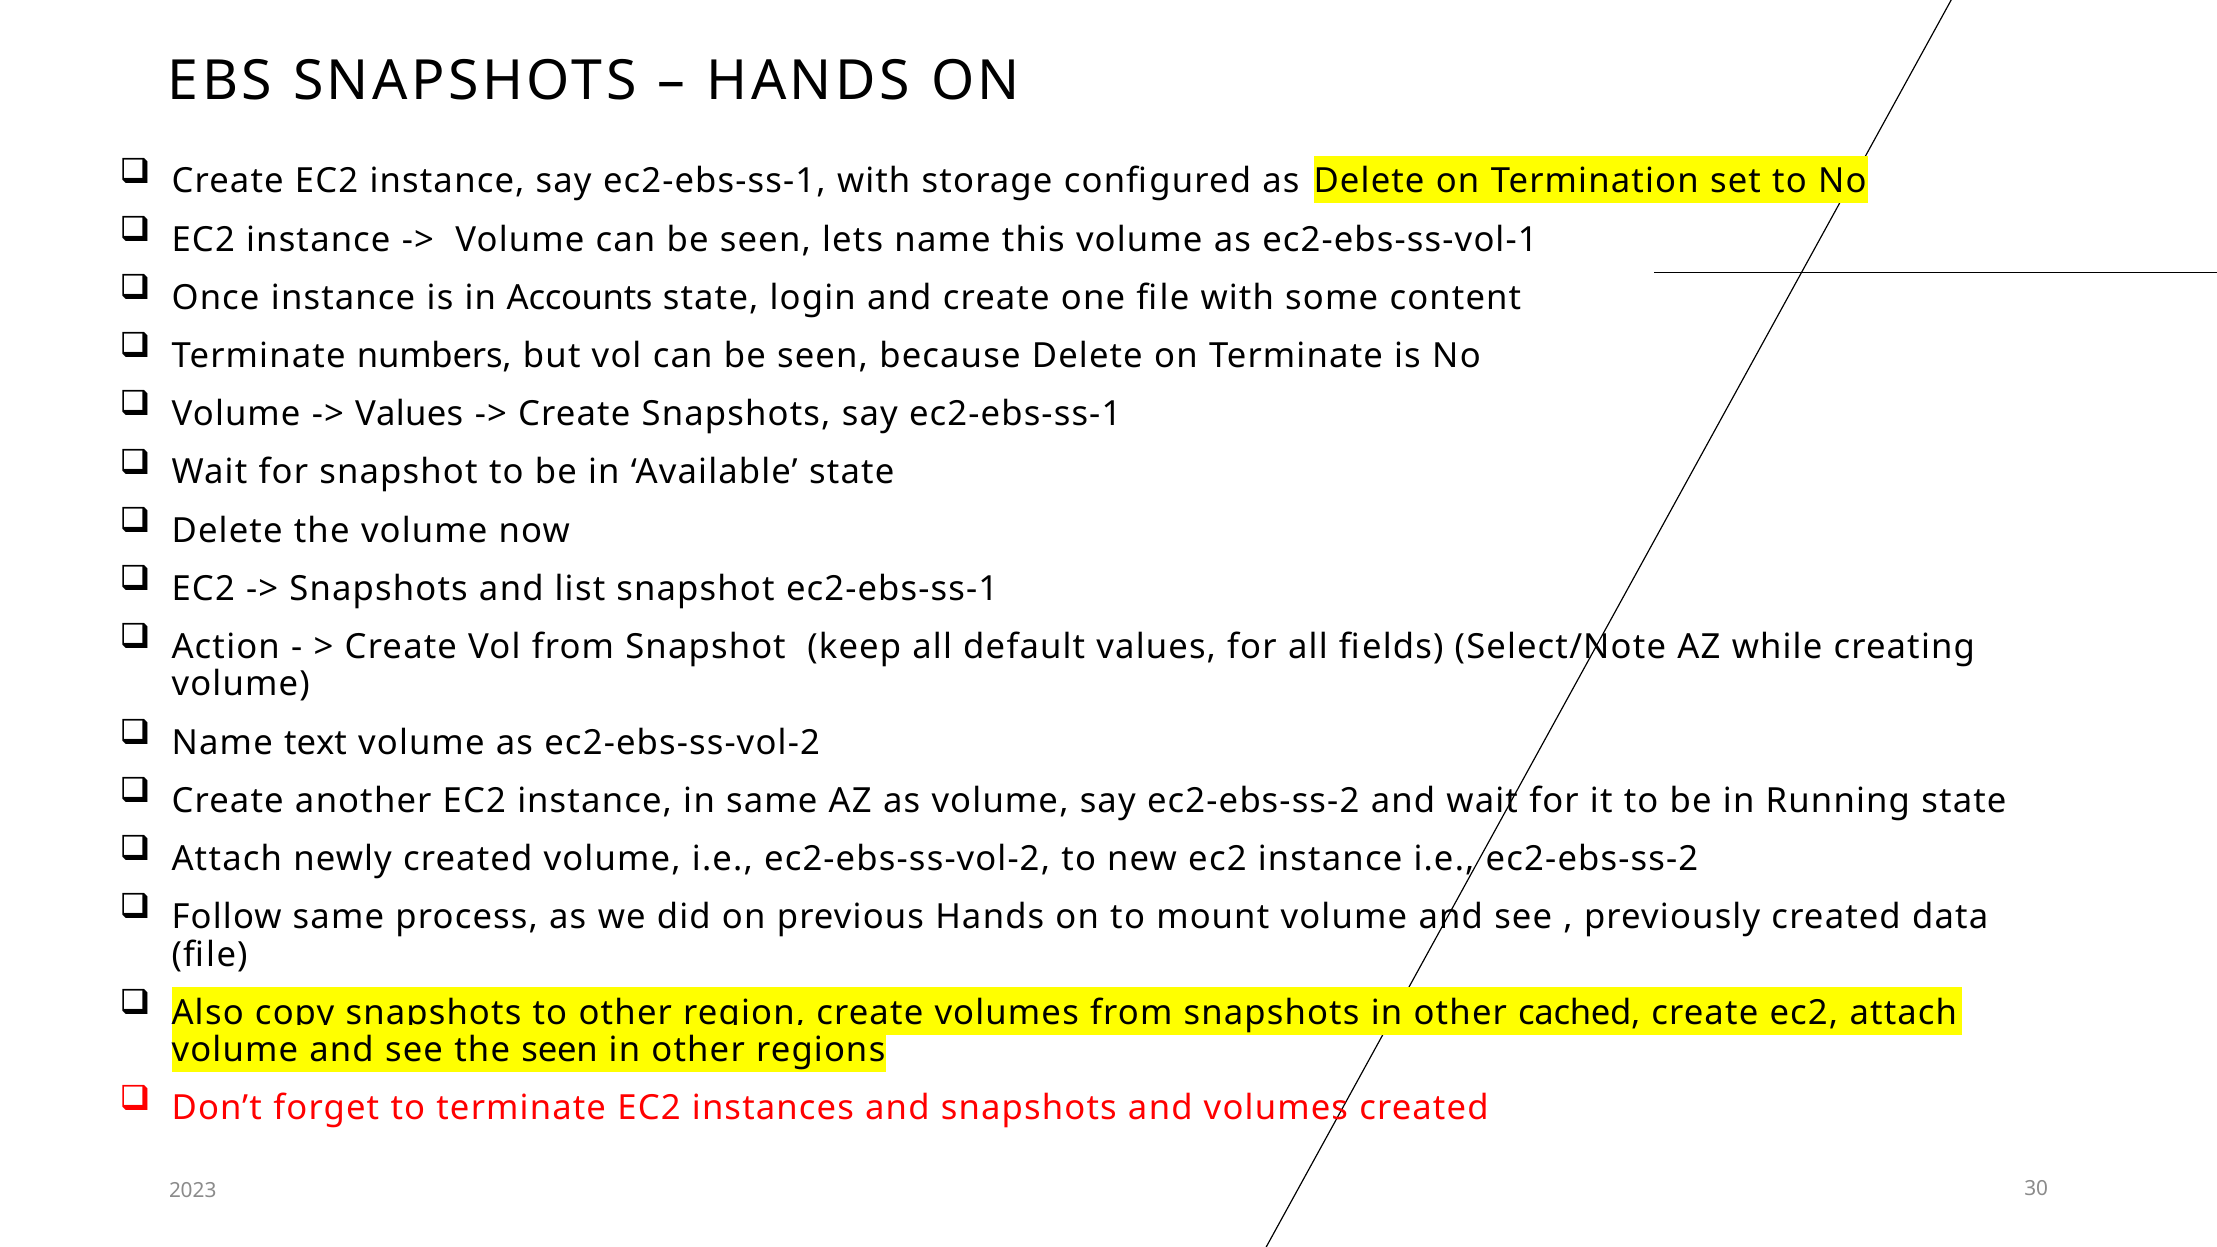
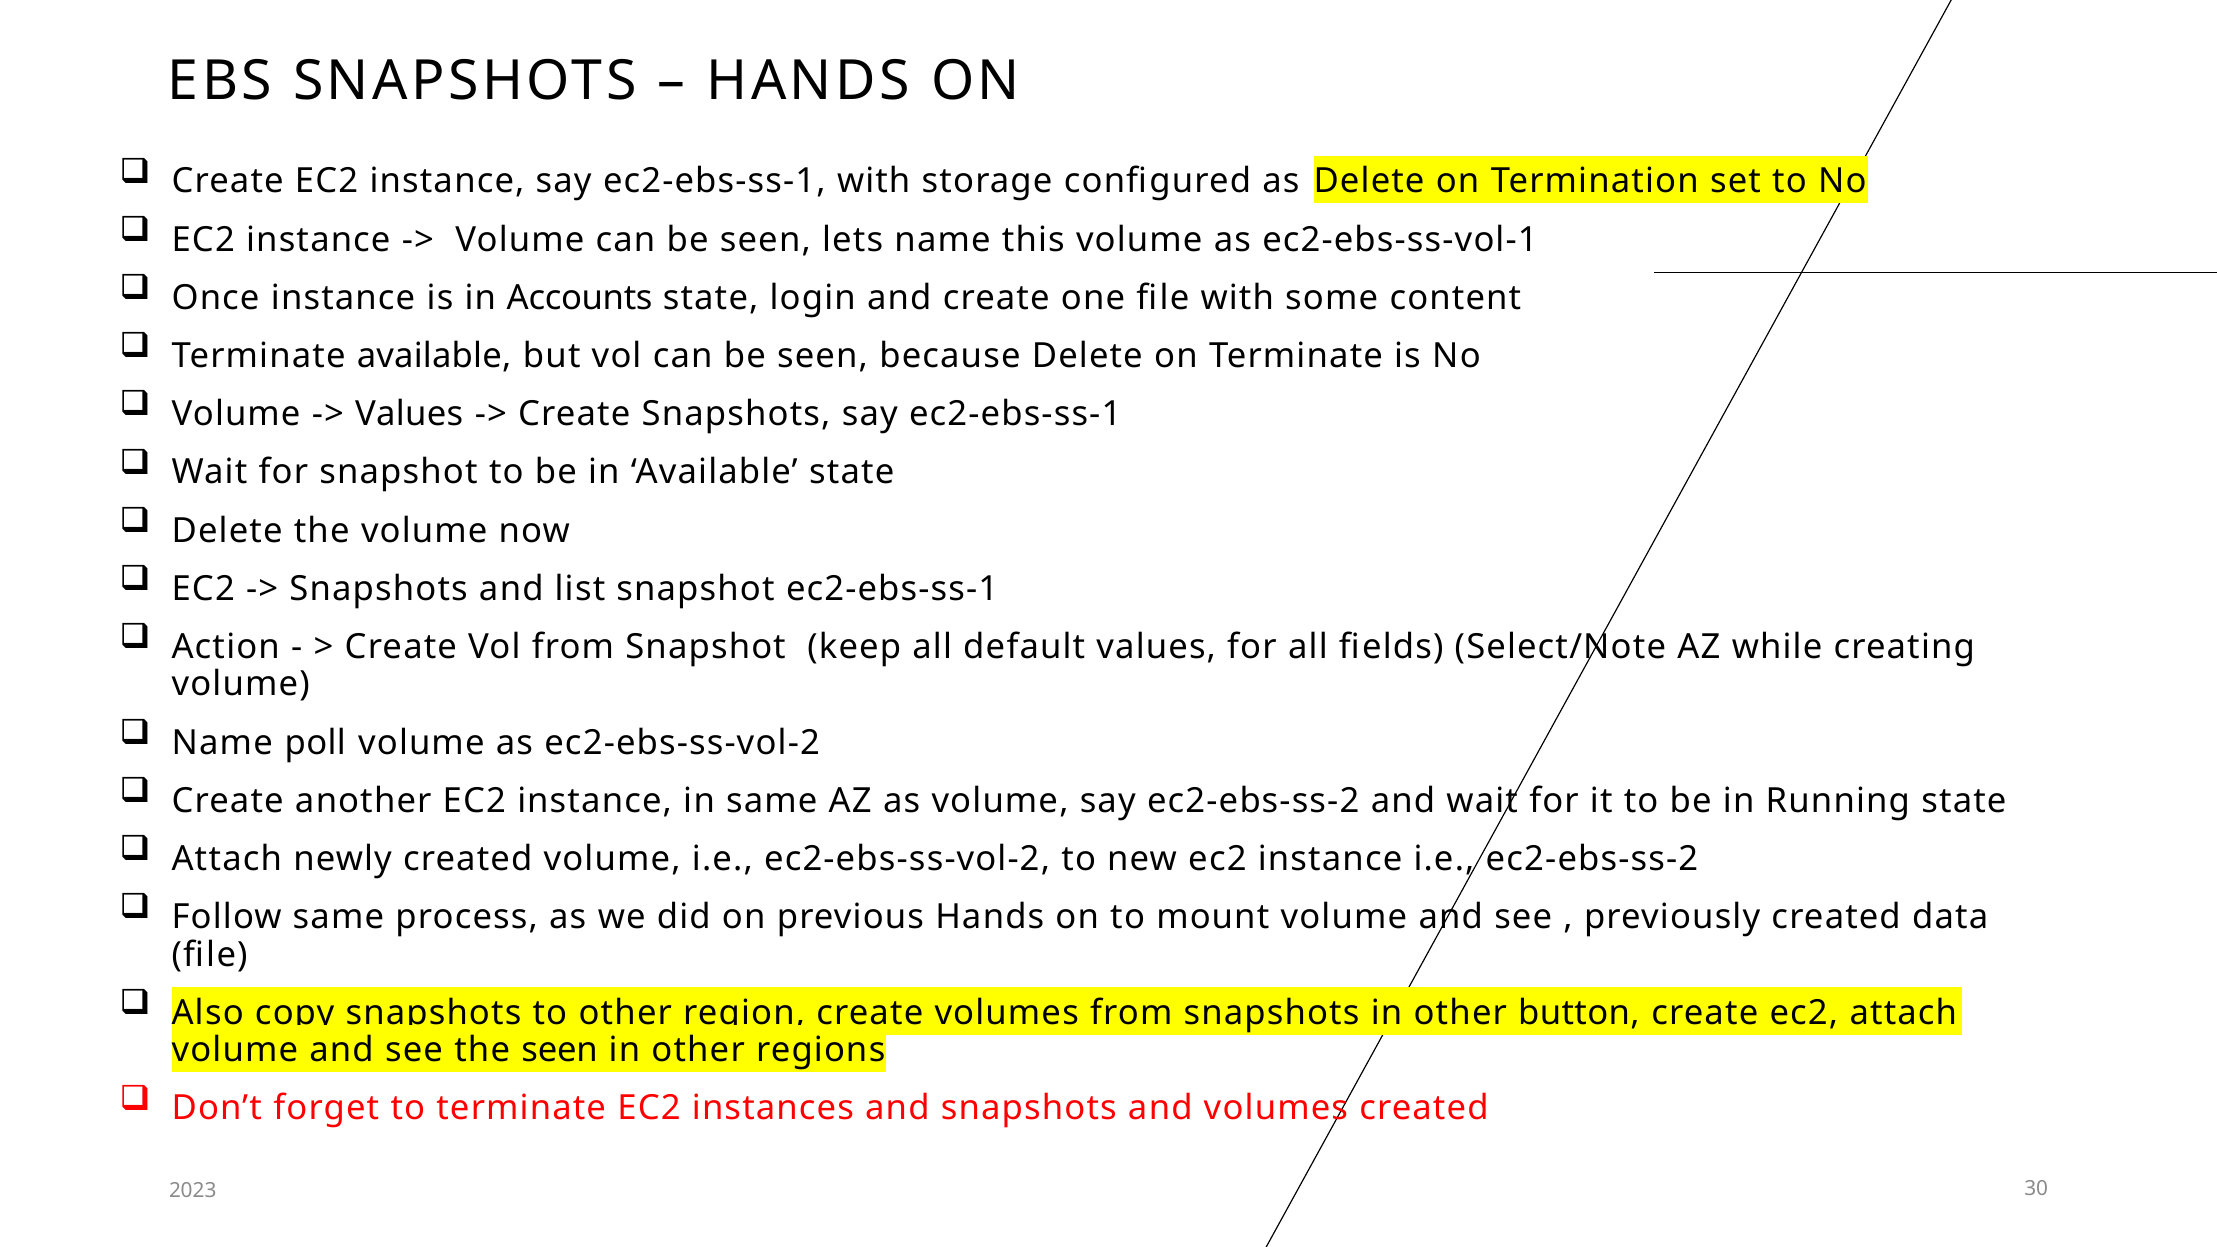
Terminate numbers: numbers -> available (434, 356)
text: text -> poll (315, 743)
cached: cached -> button (1579, 1013)
